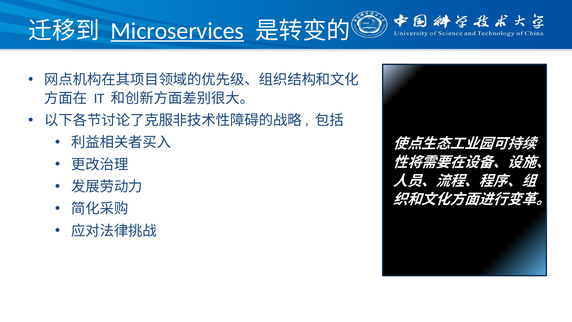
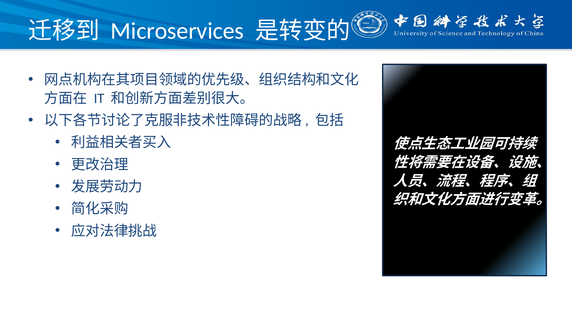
Microservices underline: present -> none (177, 31)
